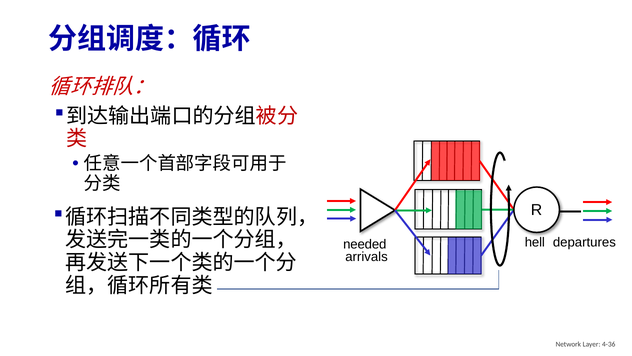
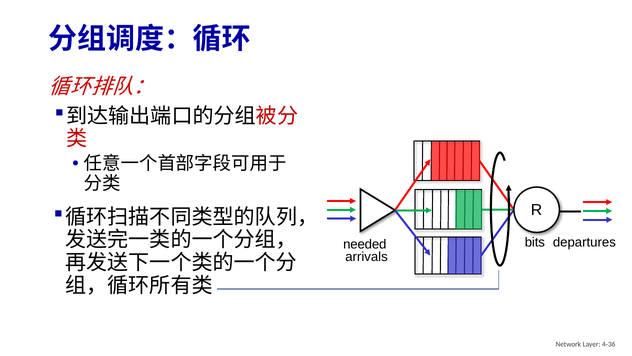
hell: hell -> bits (535, 242)
